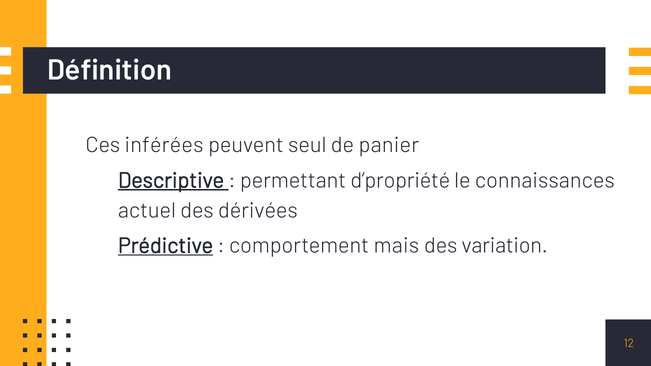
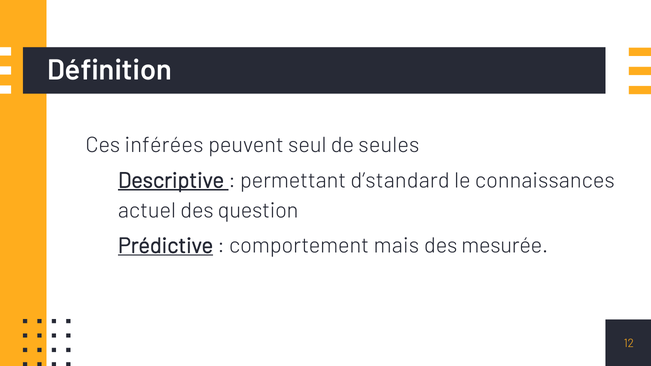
panier: panier -> seules (389, 145)
d’propriété: d’propriété -> d’standard (400, 181)
dérivées: dérivées -> question (258, 210)
variation: variation -> mesurée (505, 246)
